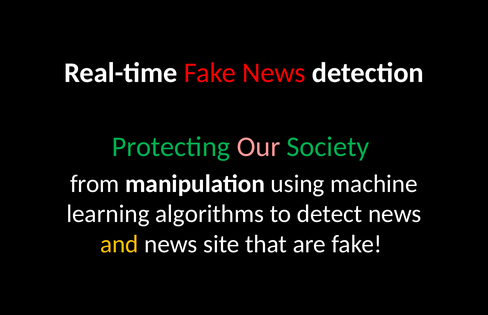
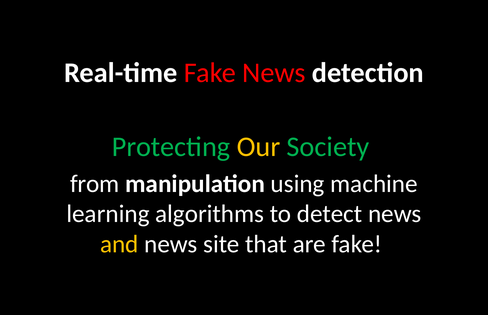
Our colour: pink -> yellow (258, 146)
